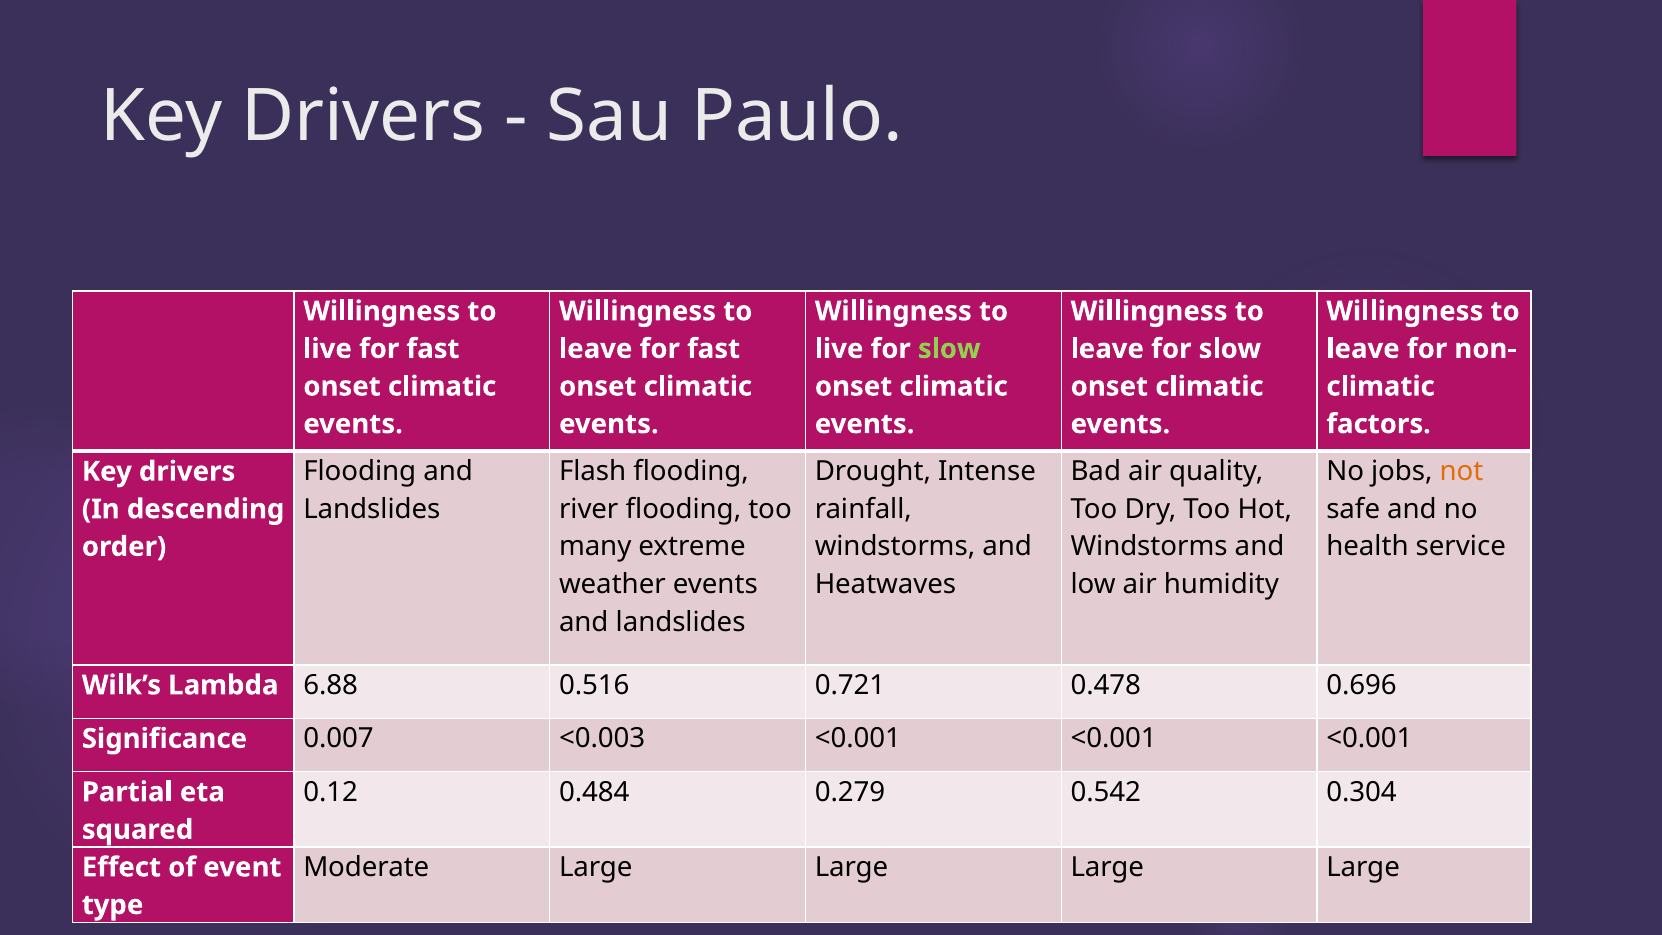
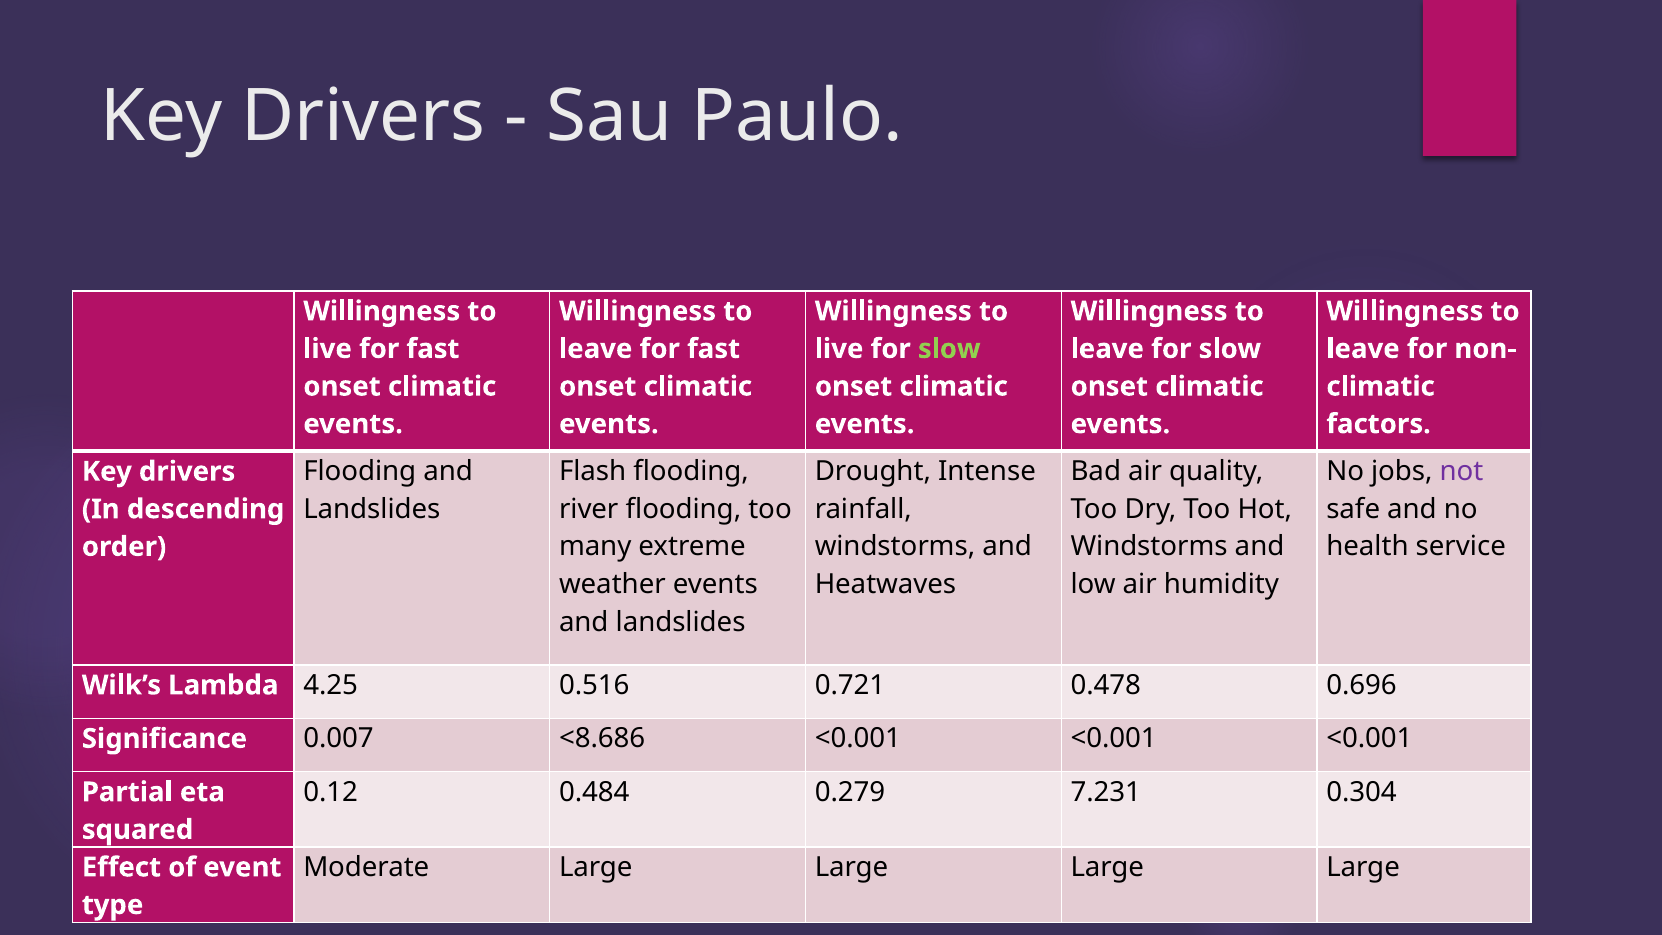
not colour: orange -> purple (1462, 472)
6.88: 6.88 -> 4.25 (331, 685)
<0.003: <0.003 -> <8.686 (602, 739)
0.542: 0.542 -> 7.231 (1106, 792)
